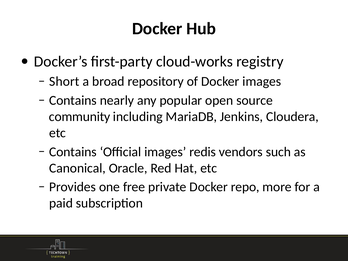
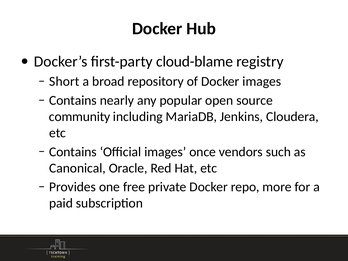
cloud-works: cloud-works -> cloud-blame (195, 61)
redis: redis -> once (203, 152)
